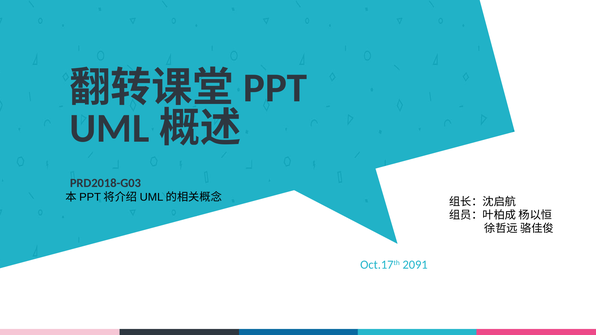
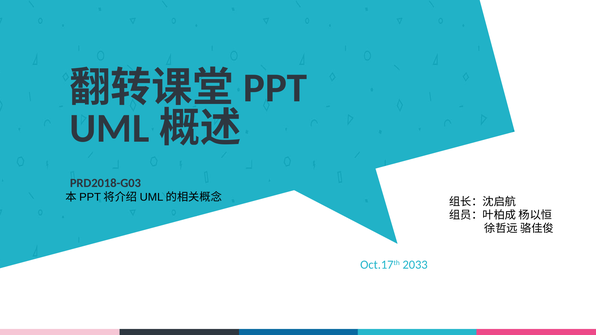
2091: 2091 -> 2033 (415, 265)
